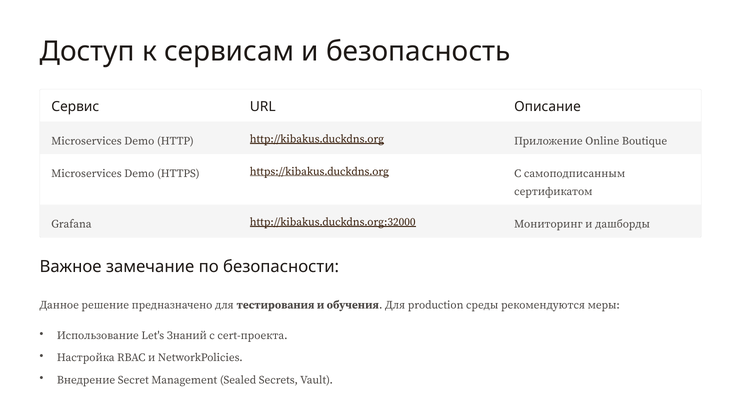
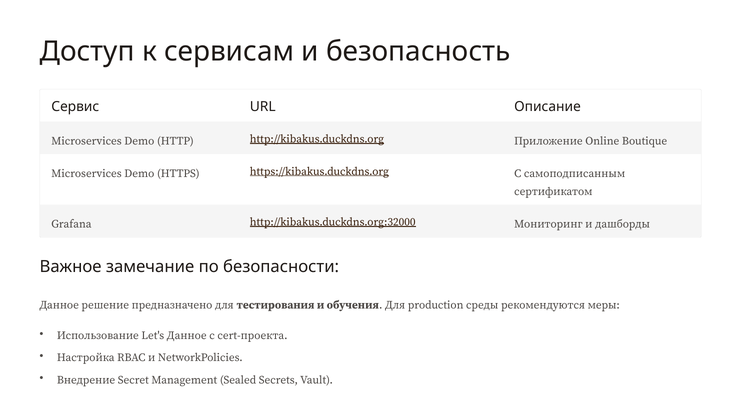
Let's Знаний: Знаний -> Данное (187, 336)
